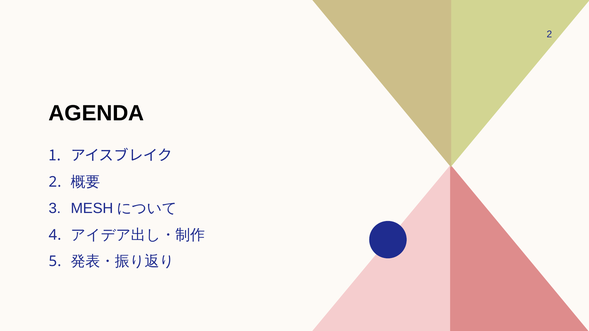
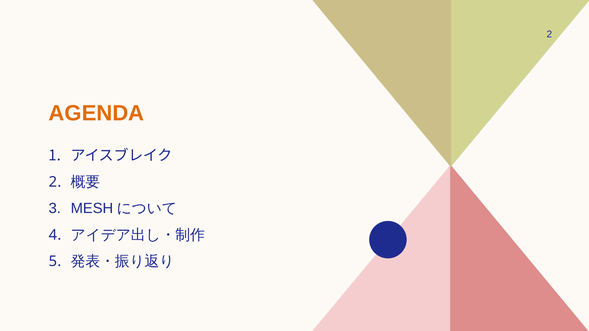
AGENDA colour: black -> orange (96, 113)
